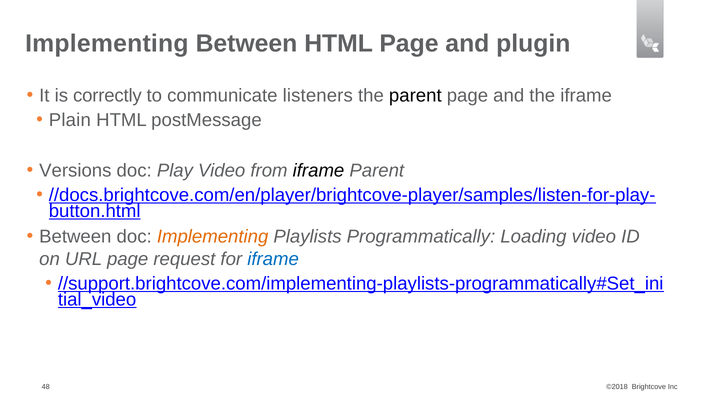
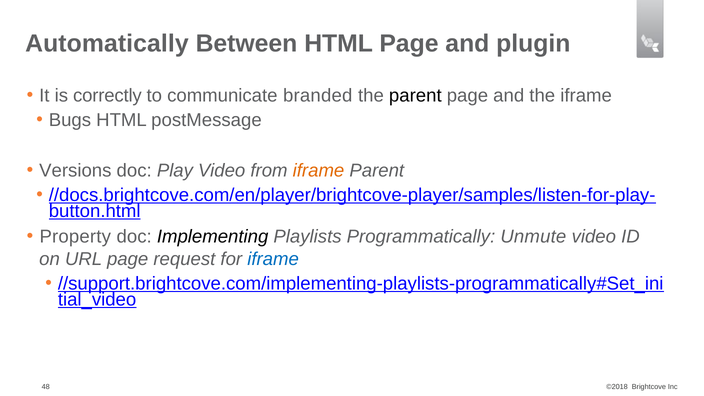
Implementing: Implementing -> Automatically (107, 43)
listeners: listeners -> branded (318, 96)
Plain: Plain -> Bugs (70, 120)
iframe colour: black -> orange (319, 170)
Between: Between -> Property (75, 237)
Implementing colour: orange -> black (213, 237)
Loading: Loading -> Unmute (533, 237)
